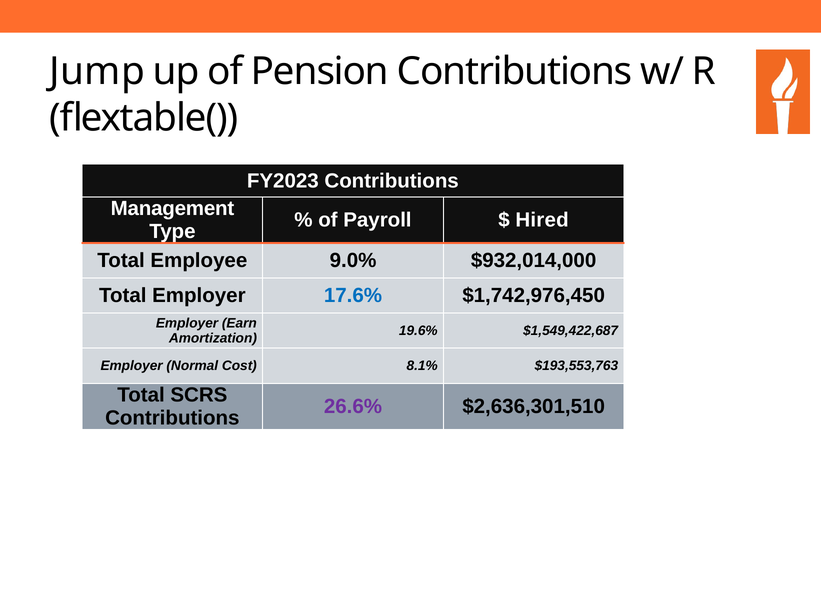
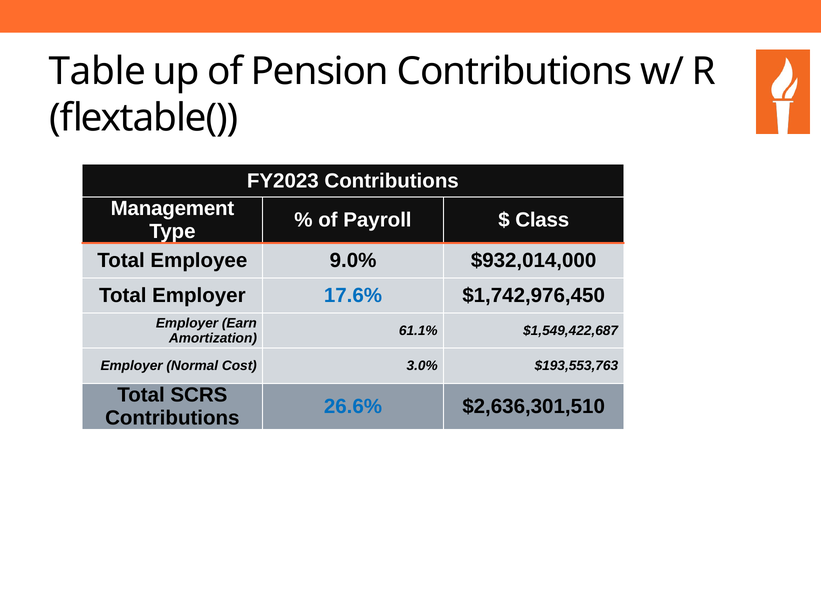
Jump: Jump -> Table (97, 72)
Hired: Hired -> Class (542, 220)
19.6%: 19.6% -> 61.1% (418, 331)
8.1%: 8.1% -> 3.0% (422, 366)
26.6% colour: purple -> blue (353, 407)
